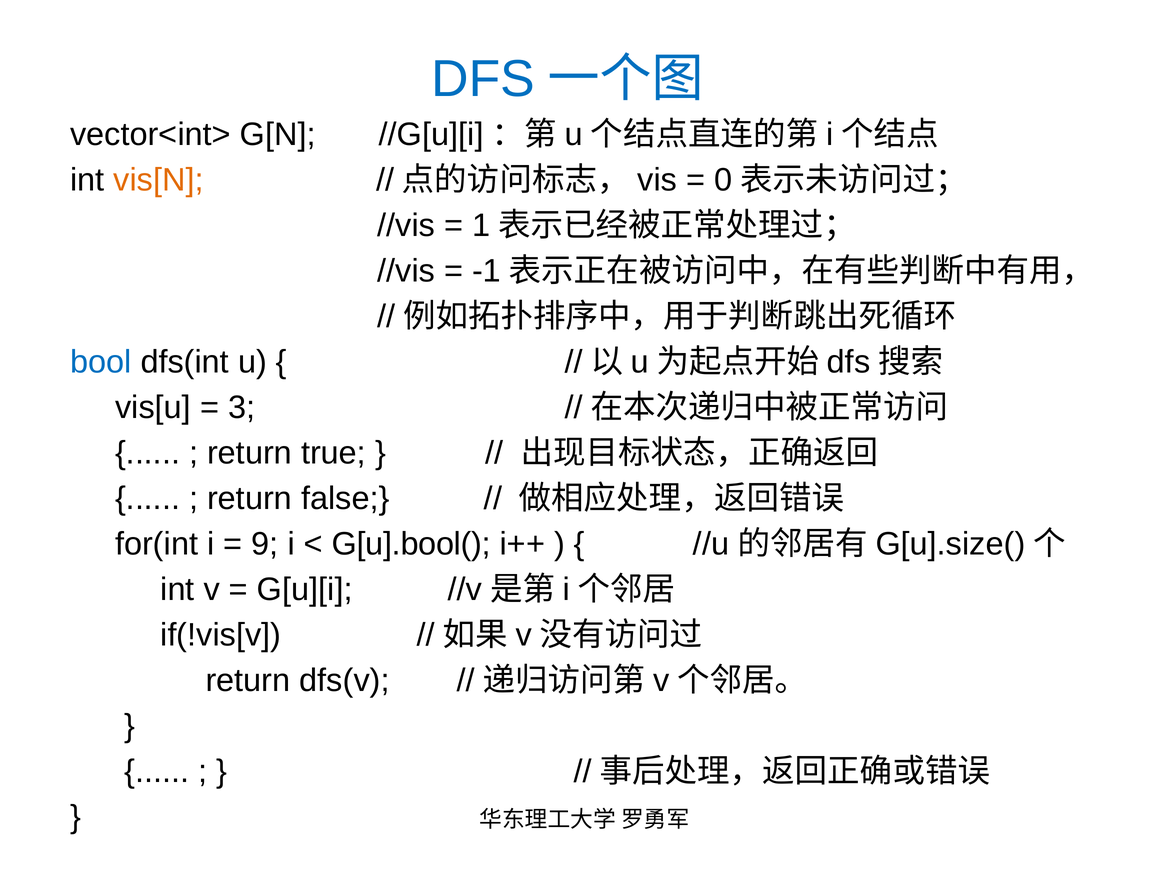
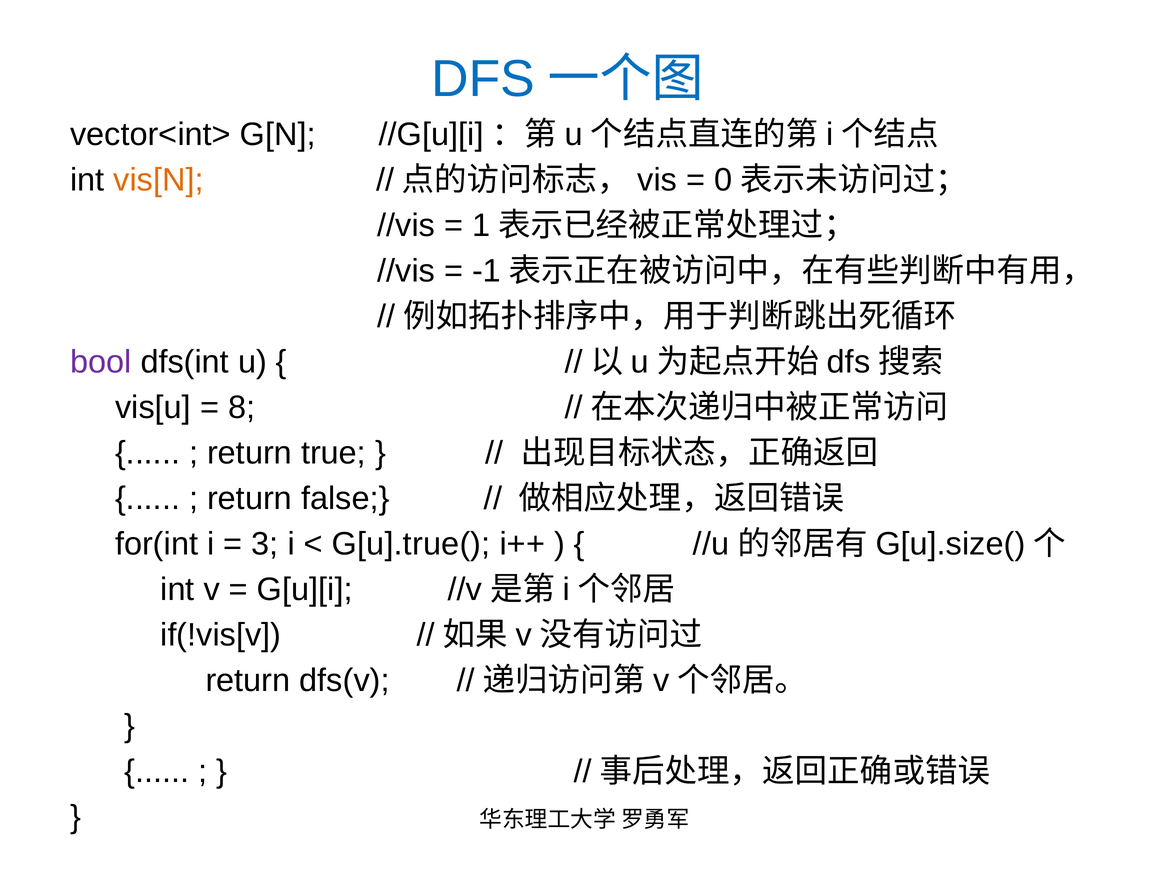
bool colour: blue -> purple (101, 362)
3: 3 -> 8 (242, 407)
9: 9 -> 3 (265, 544)
G[u].bool(: G[u].bool( -> G[u].true( (411, 544)
